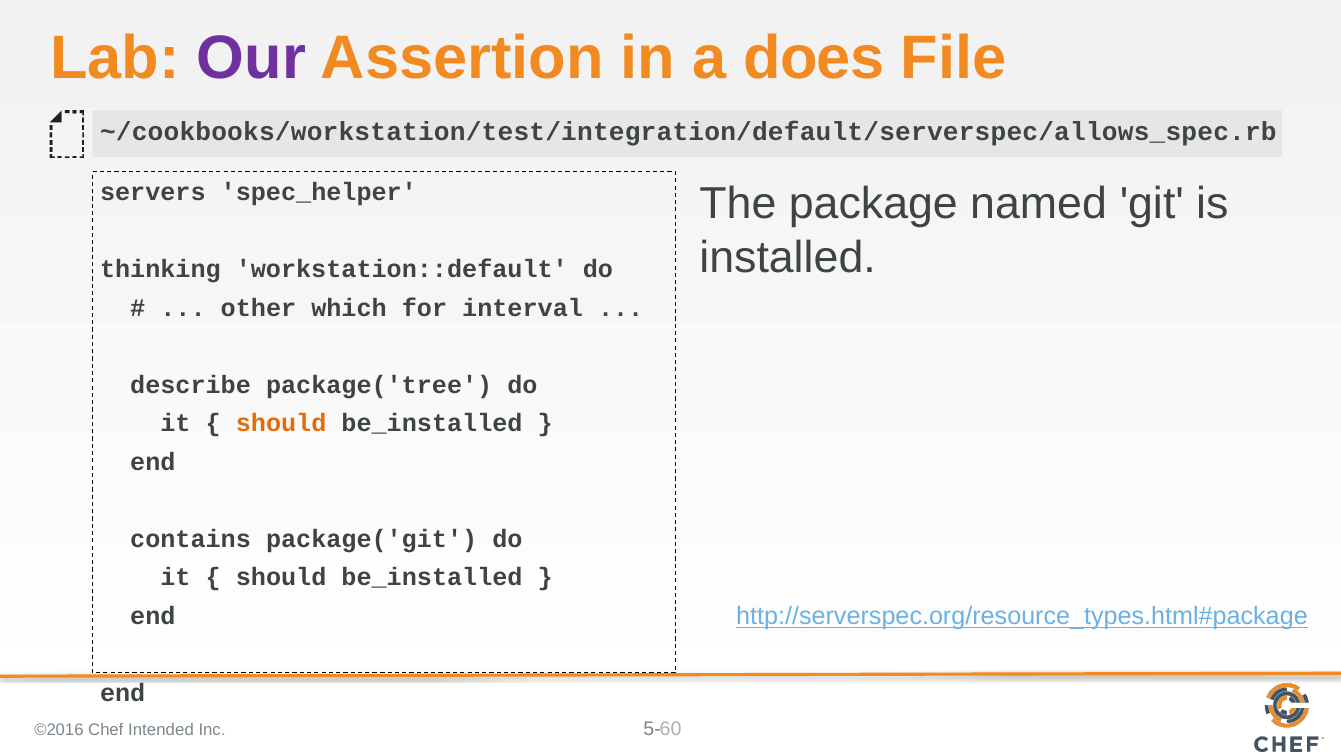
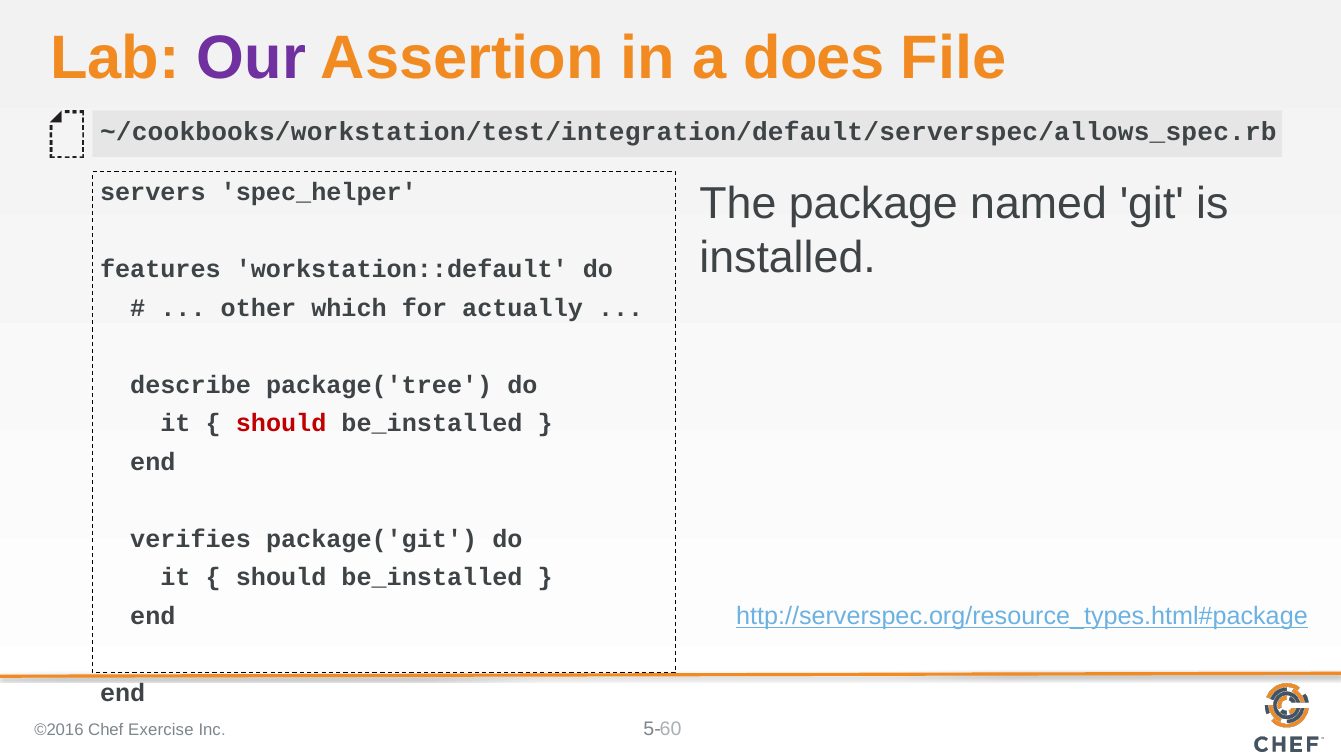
thinking: thinking -> features (160, 269)
interval: interval -> actually (523, 308)
should colour: orange -> red (281, 424)
contains: contains -> verifies (191, 539)
Intended: Intended -> Exercise (161, 730)
